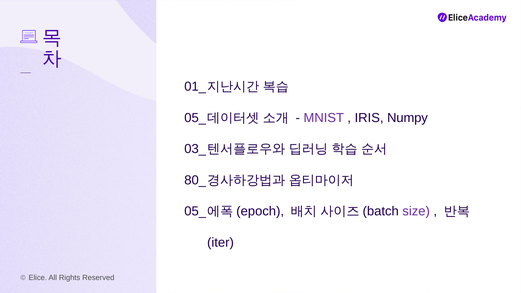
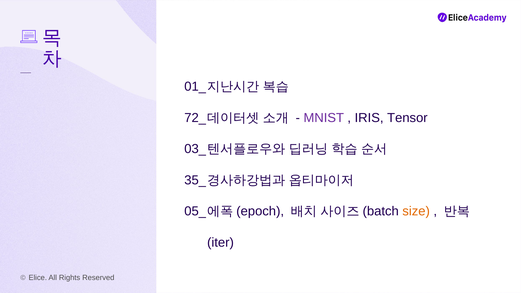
05_: 05_ -> 72_ (195, 118)
Numpy: Numpy -> Tensor (407, 118)
80_: 80_ -> 35_ (195, 180)
size colour: purple -> orange (416, 212)
